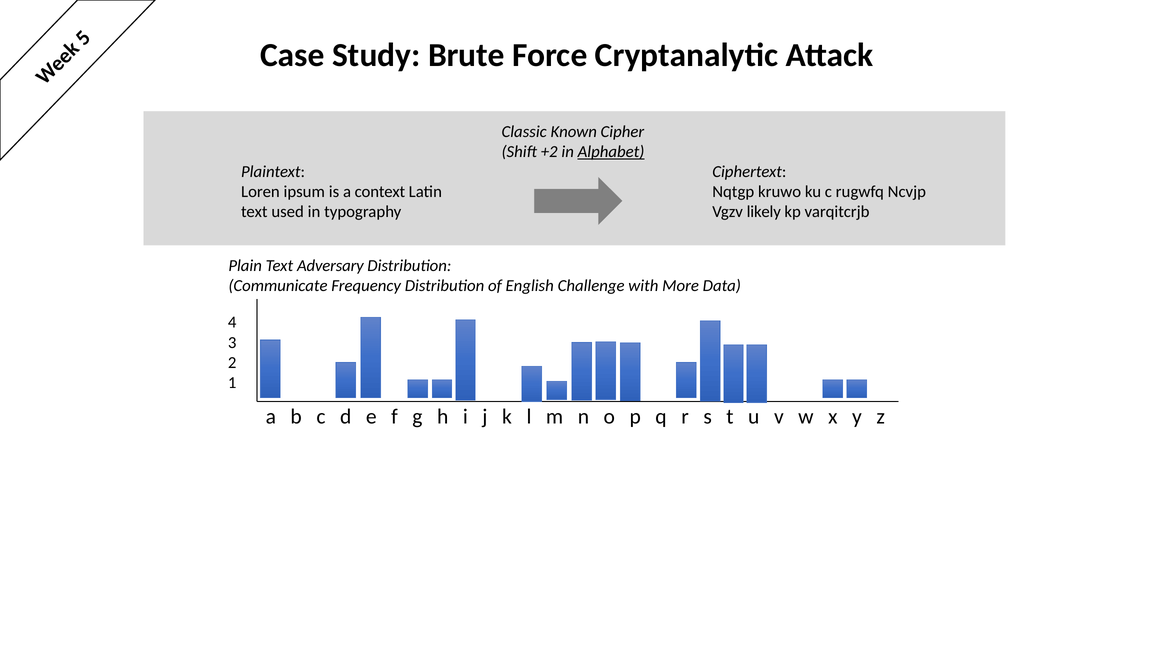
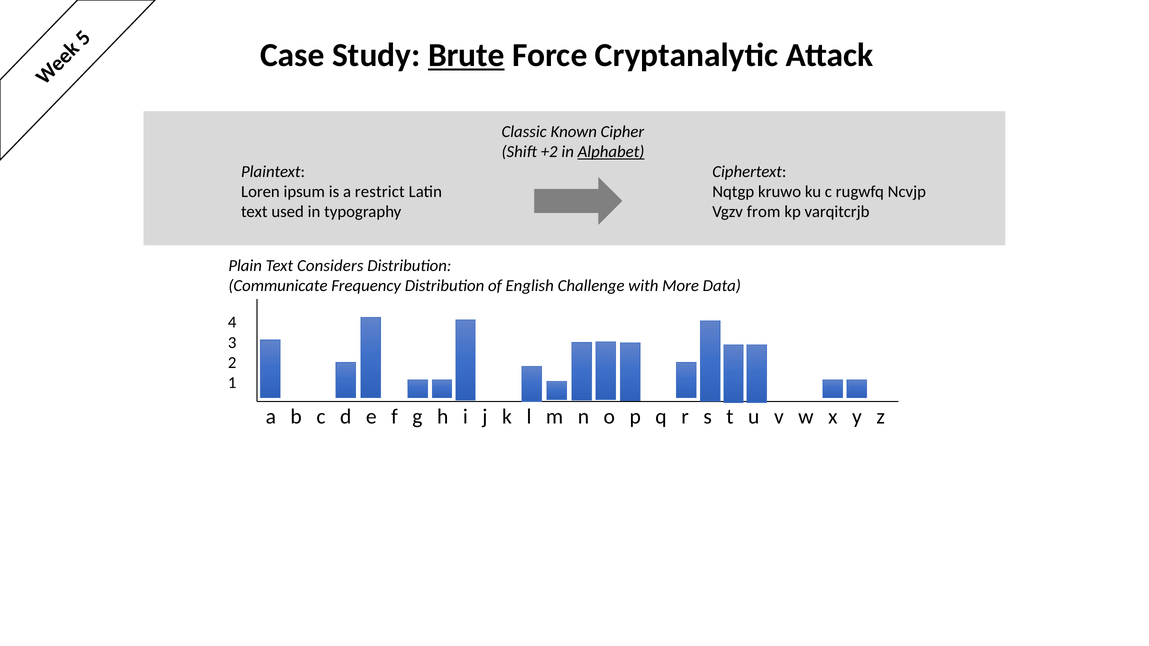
Brute underline: none -> present (466, 55)
context: context -> restrict (380, 192)
likely: likely -> from (764, 212)
Adversary: Adversary -> Considers (330, 266)
